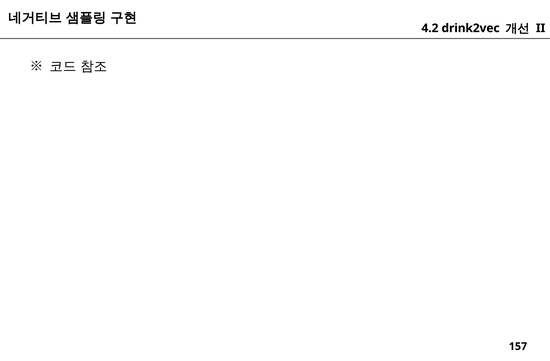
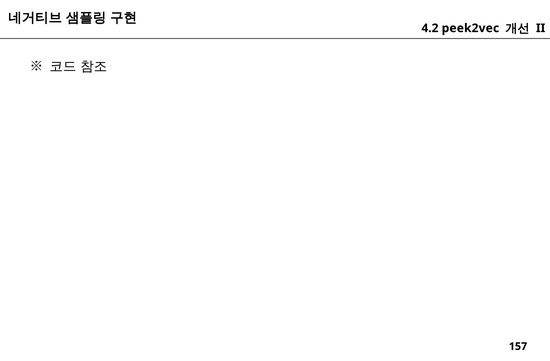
drink2vec: drink2vec -> peek2vec (470, 28)
